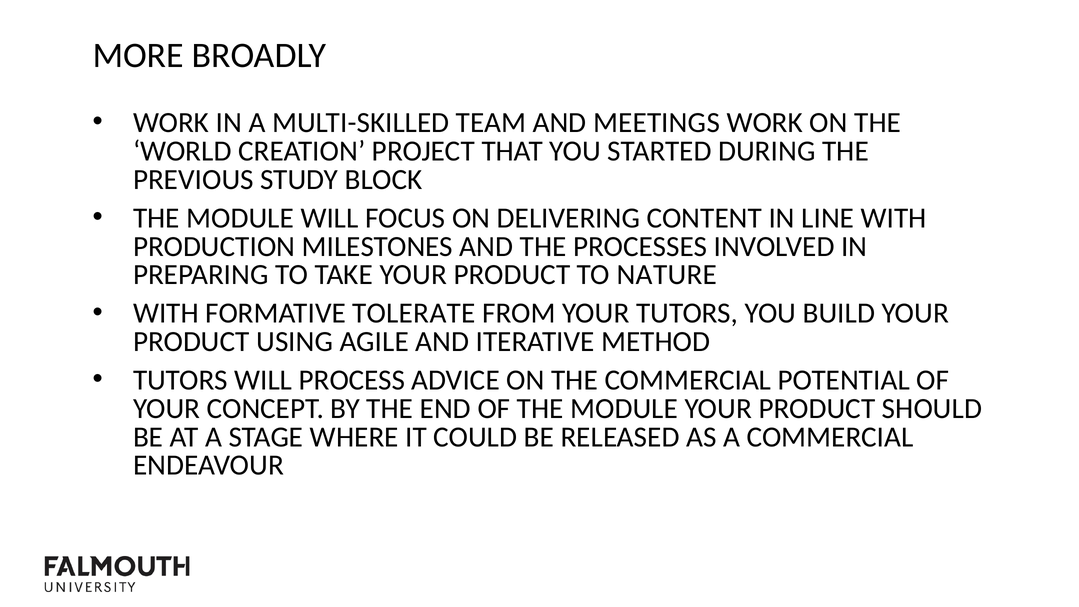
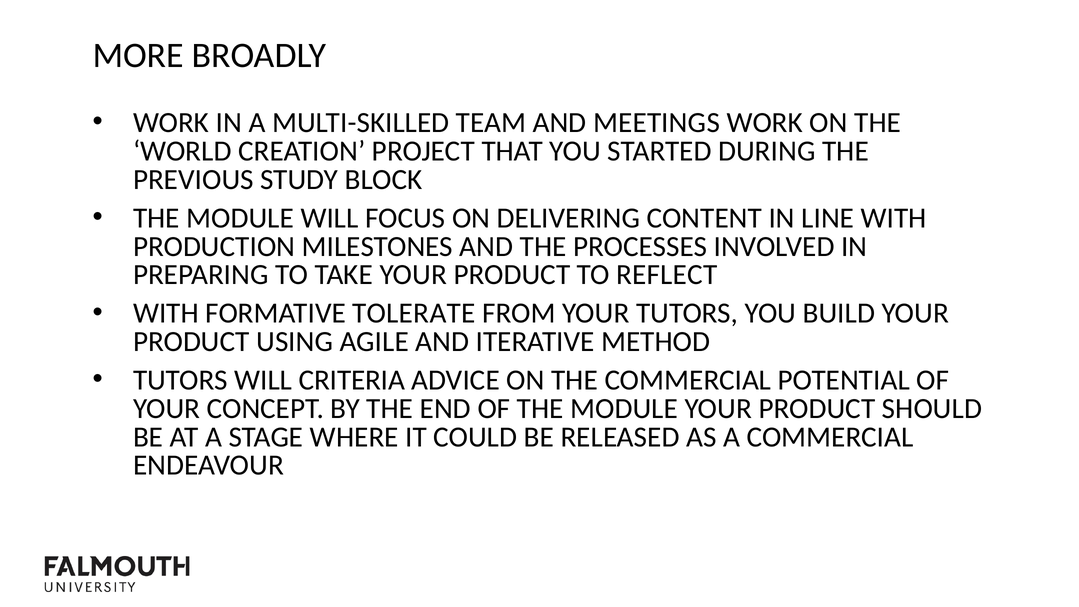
NATURE: NATURE -> REFLECT (667, 275)
PROCESS: PROCESS -> CRITERIA (352, 380)
